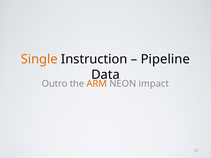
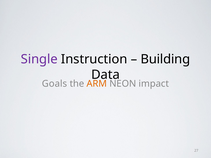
Single colour: orange -> purple (39, 59)
Pipeline: Pipeline -> Building (165, 59)
Outro: Outro -> Goals (55, 84)
